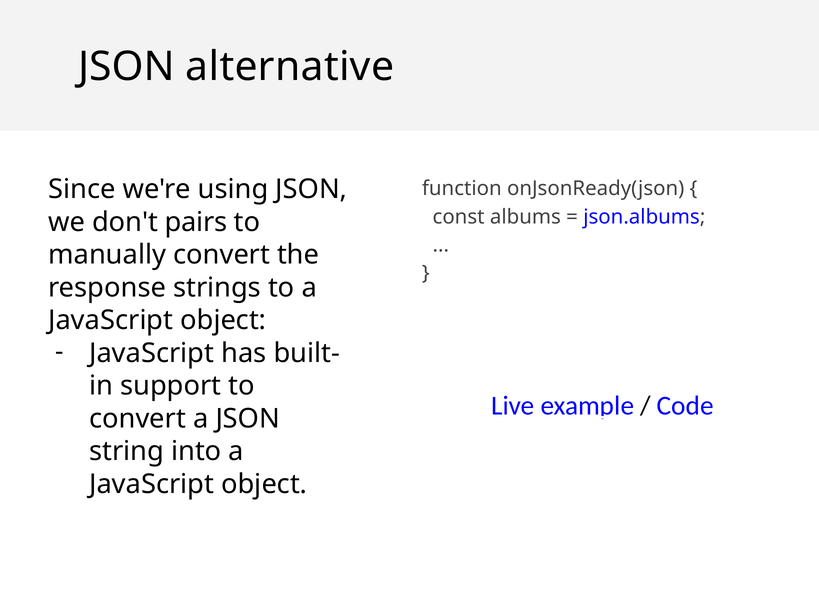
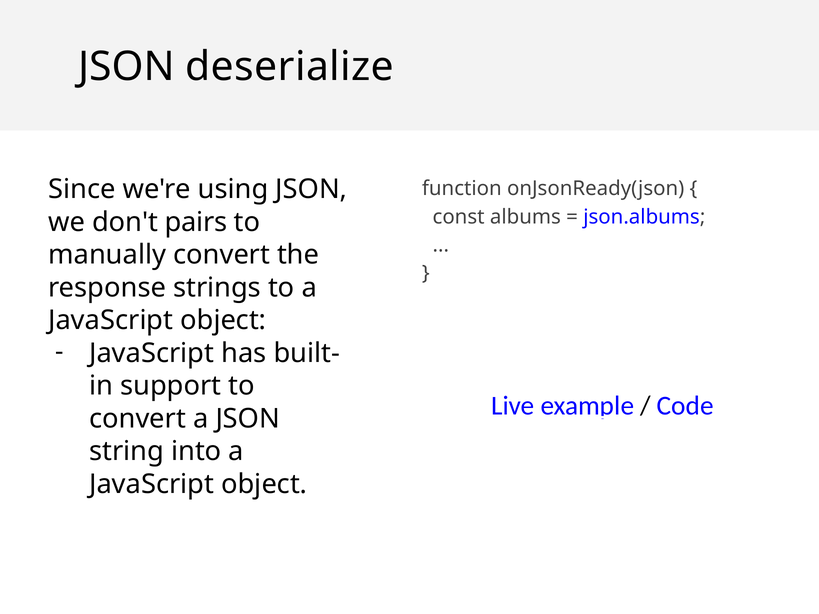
alternative: alternative -> deserialize (290, 67)
